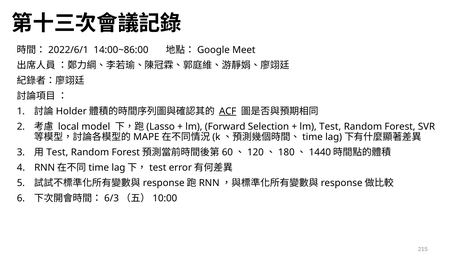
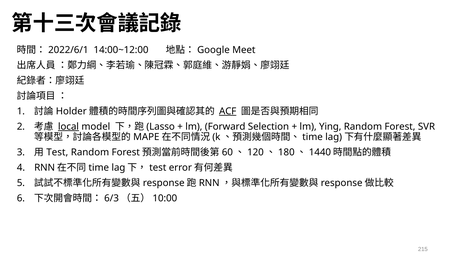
14:00~86:00: 14:00~86:00 -> 14:00~12:00 (121, 50)
local underline: none -> present (68, 126)
lm Test: Test -> Ying (330, 126)
